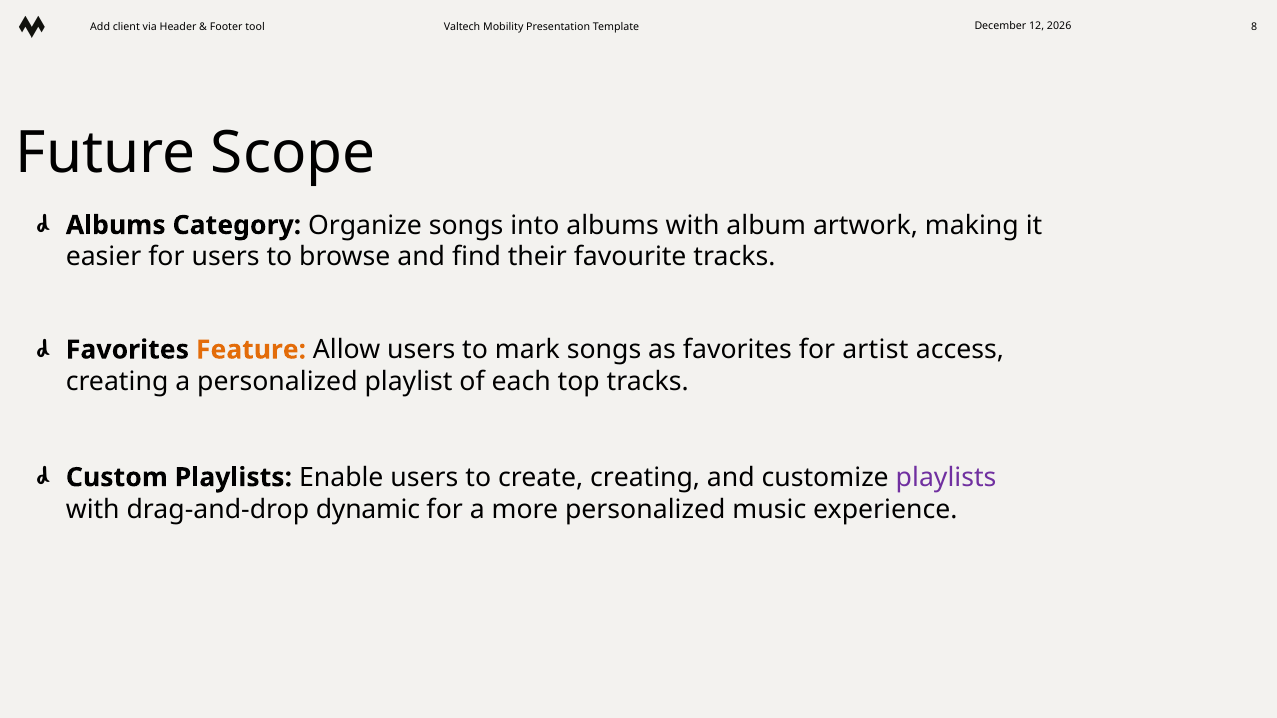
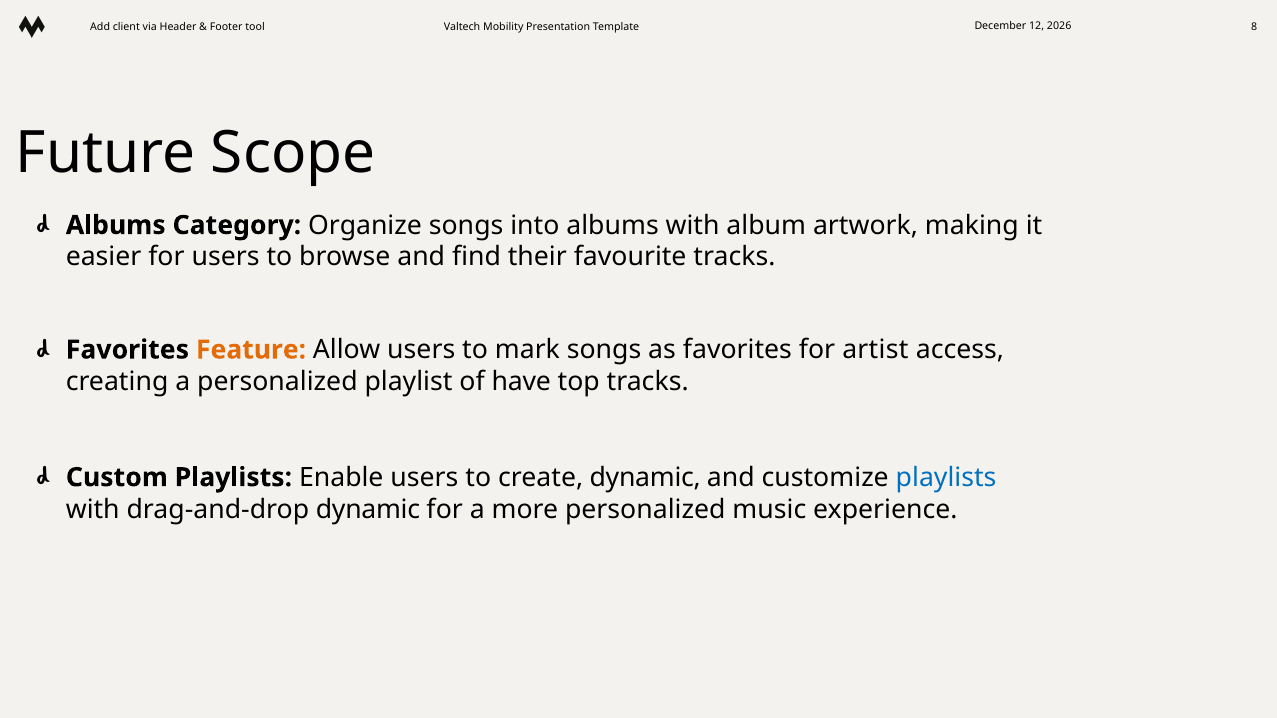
each: each -> have (521, 382)
create creating: creating -> dynamic (645, 478)
playlists colour: purple -> blue (946, 478)
